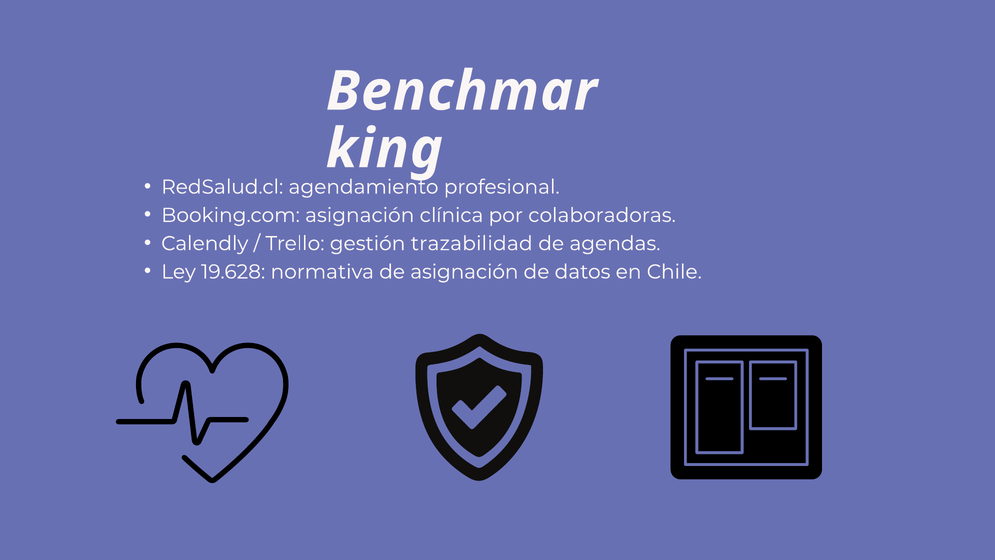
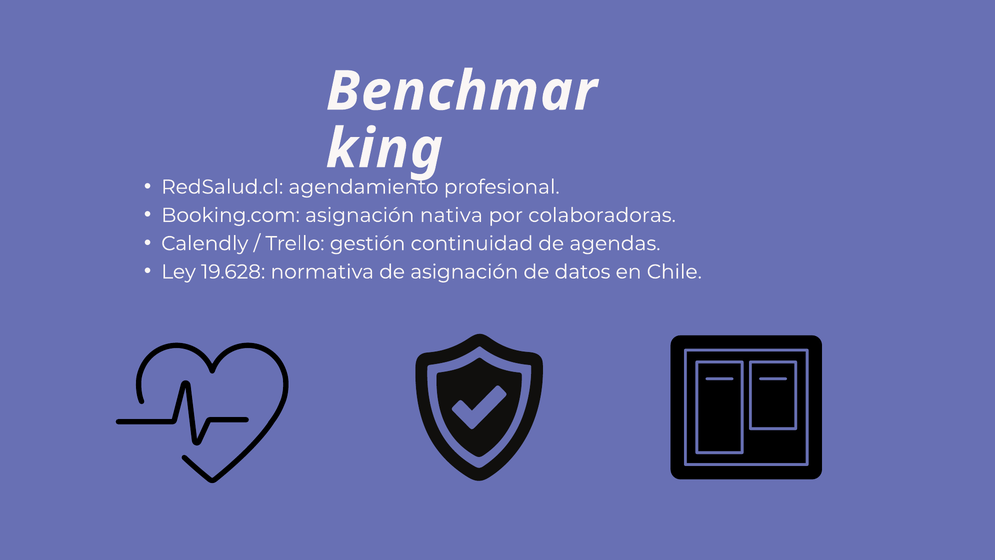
clínica: clínica -> nativa (451, 215)
trazabilidad: trazabilidad -> continuidad (472, 243)
